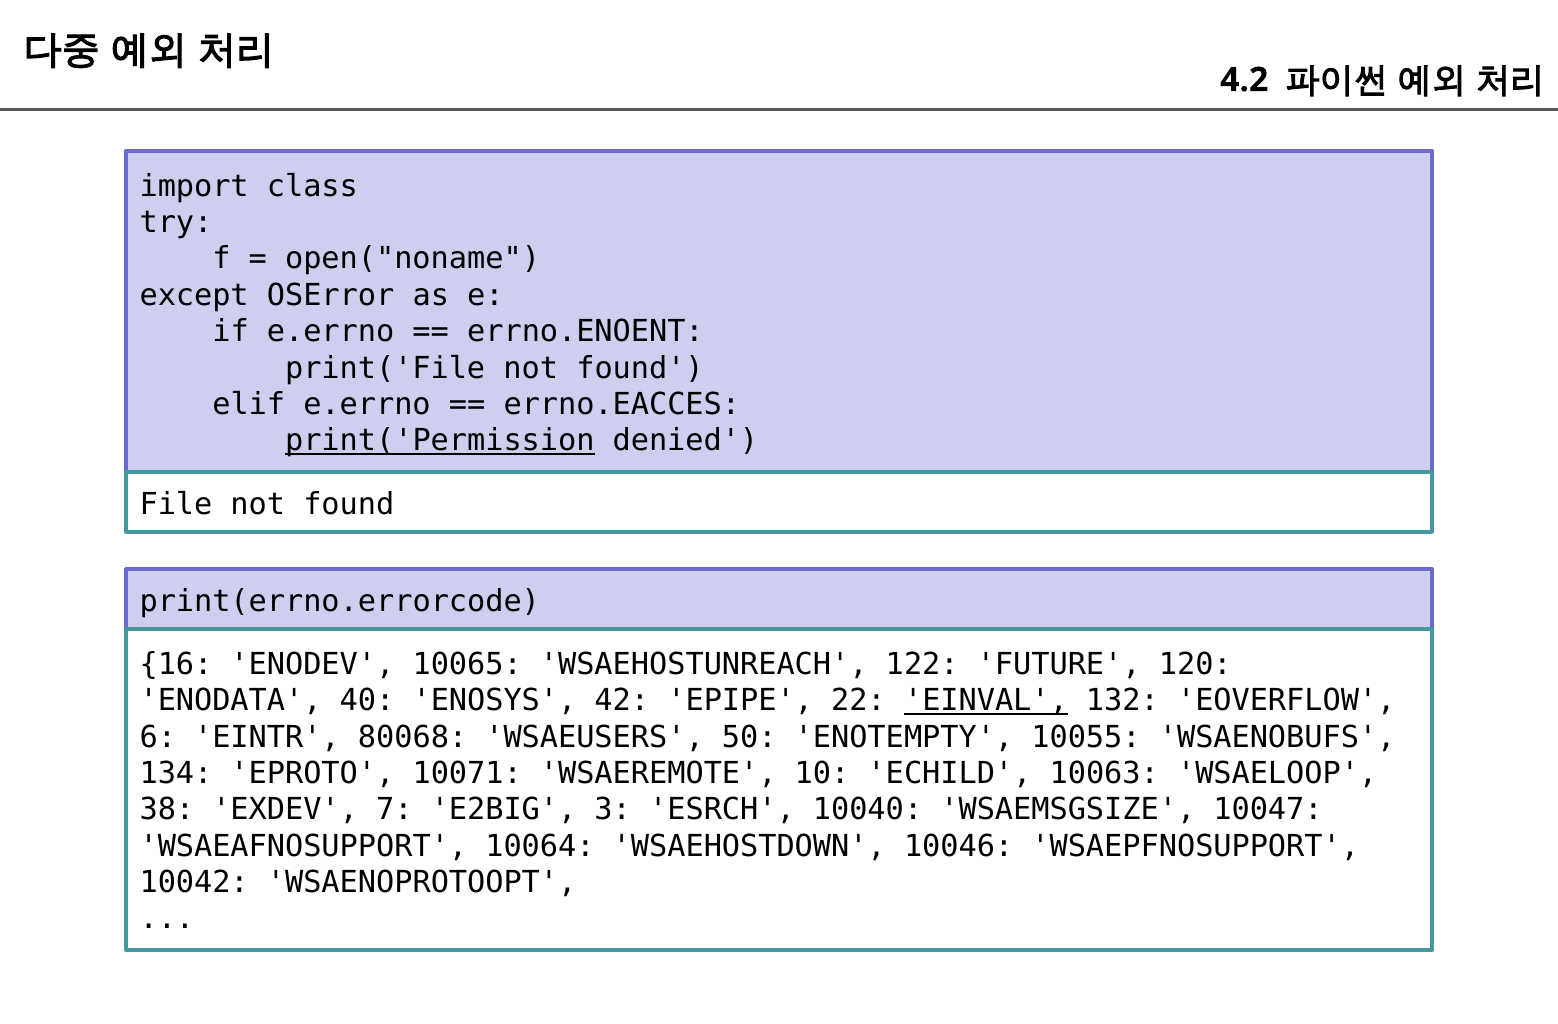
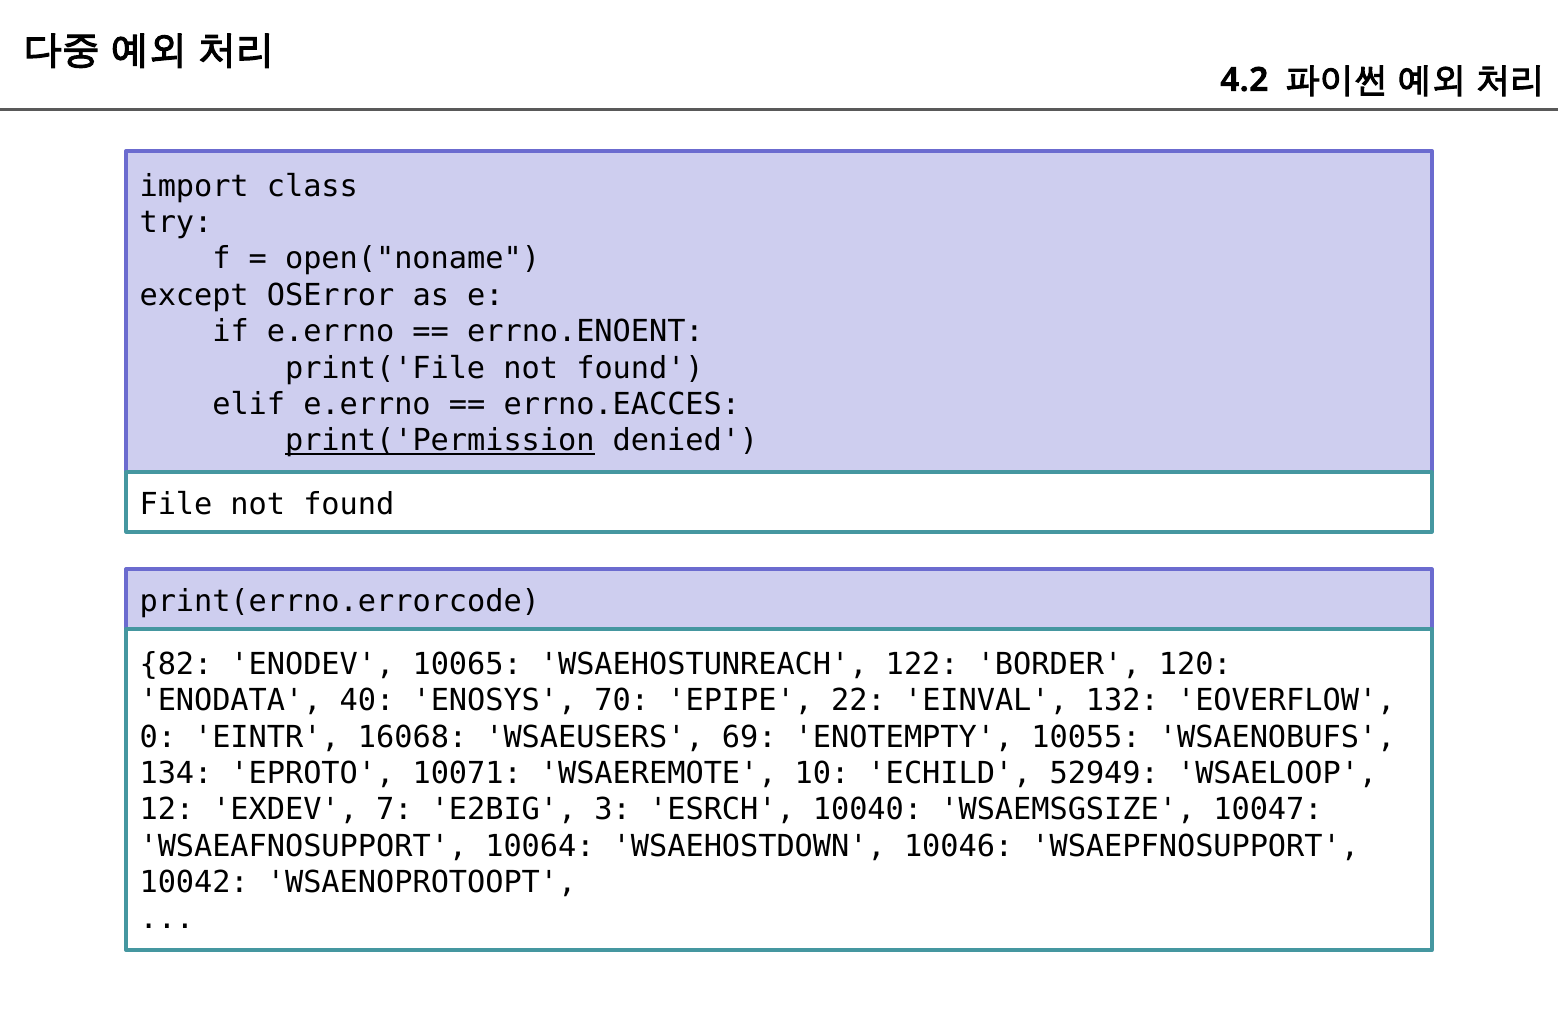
16: 16 -> 82 (176, 664)
FUTURE: FUTURE -> BORDER (1059, 664)
42: 42 -> 70 (622, 700)
EINVAL underline: present -> none (986, 700)
6: 6 -> 0 (158, 737)
80068: 80068 -> 16068 (413, 737)
50: 50 -> 69 (749, 737)
10063: 10063 -> 52949 (1104, 773)
38: 38 -> 12 (167, 809)
